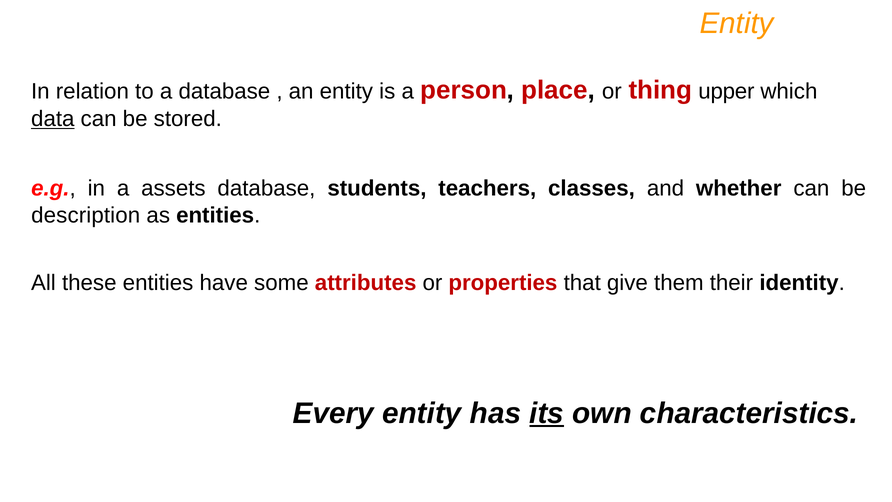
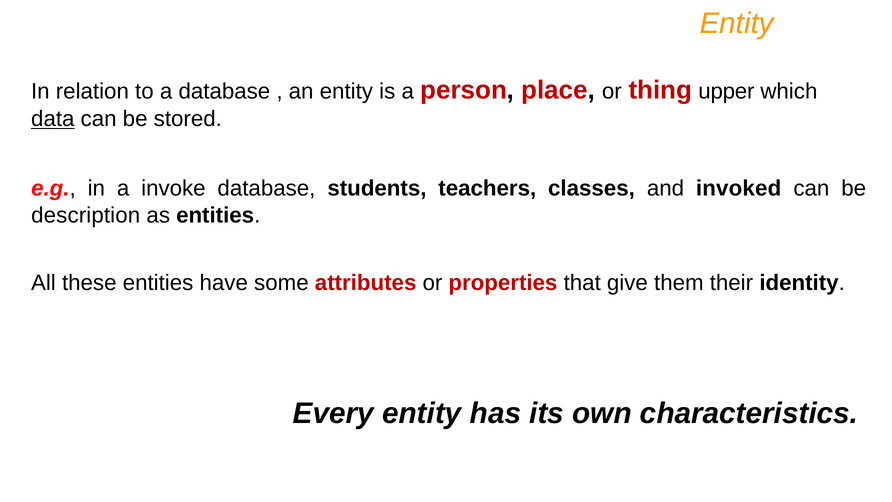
assets: assets -> invoke (173, 188)
whether: whether -> invoked (739, 188)
its underline: present -> none (547, 413)
